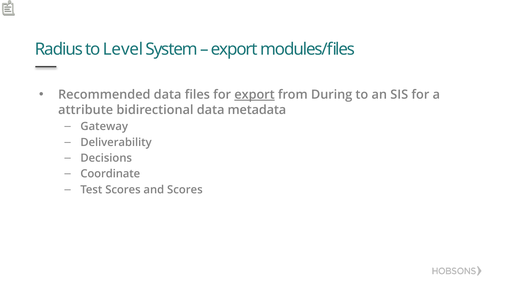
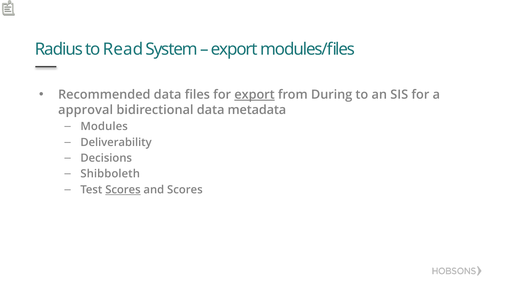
Level: Level -> Read (123, 49)
attribute: attribute -> approval (86, 110)
Gateway: Gateway -> Modules (104, 127)
Coordinate: Coordinate -> Shibboleth (110, 174)
Scores underline: none -> present (123, 190)
